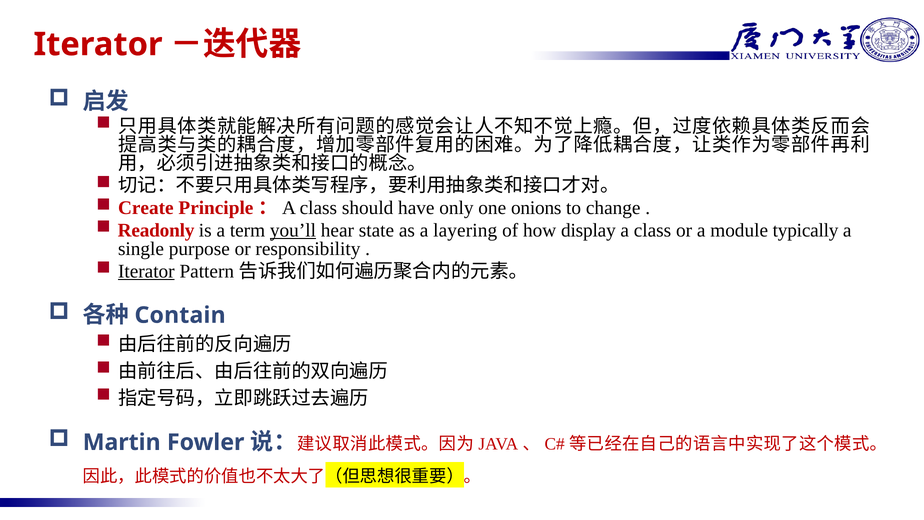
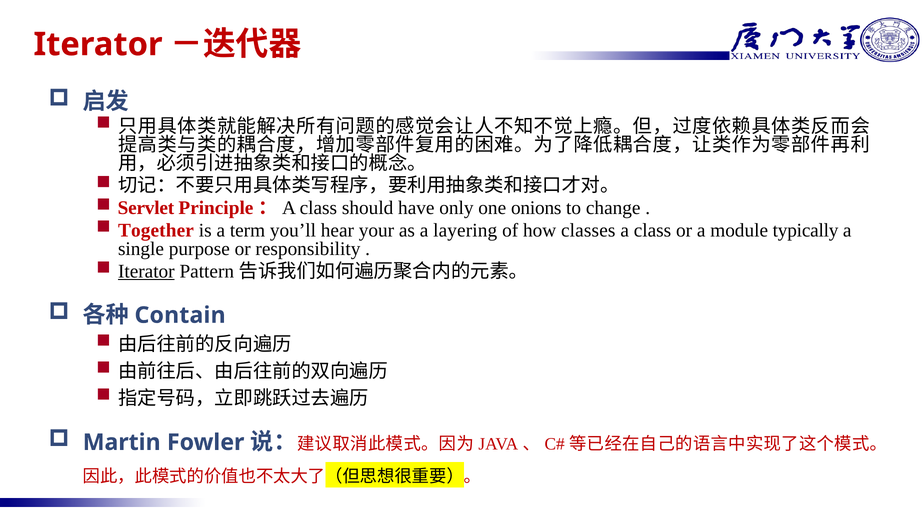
Create: Create -> Servlet (146, 208)
Readonly: Readonly -> Together (156, 230)
you’ll underline: present -> none (293, 230)
state: state -> your (376, 230)
display: display -> classes (588, 230)
